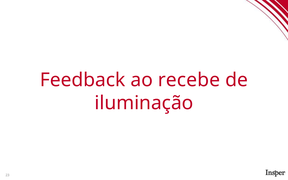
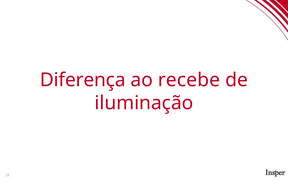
Feedback: Feedback -> Diferença (83, 80)
